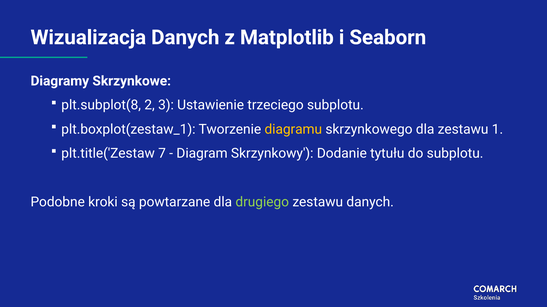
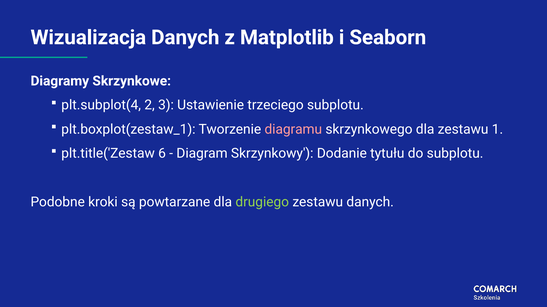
plt.subplot(8: plt.subplot(8 -> plt.subplot(4 (101, 105)
diagramu colour: yellow -> pink (293, 130)
7: 7 -> 6 (162, 154)
